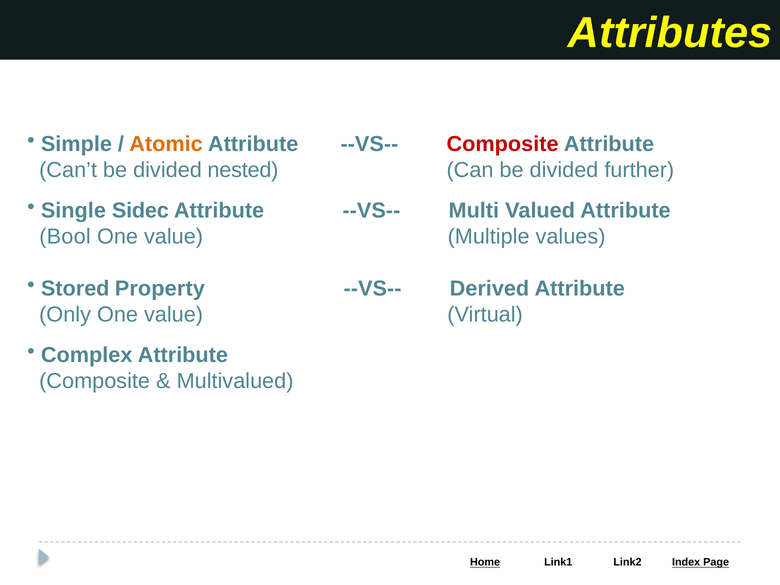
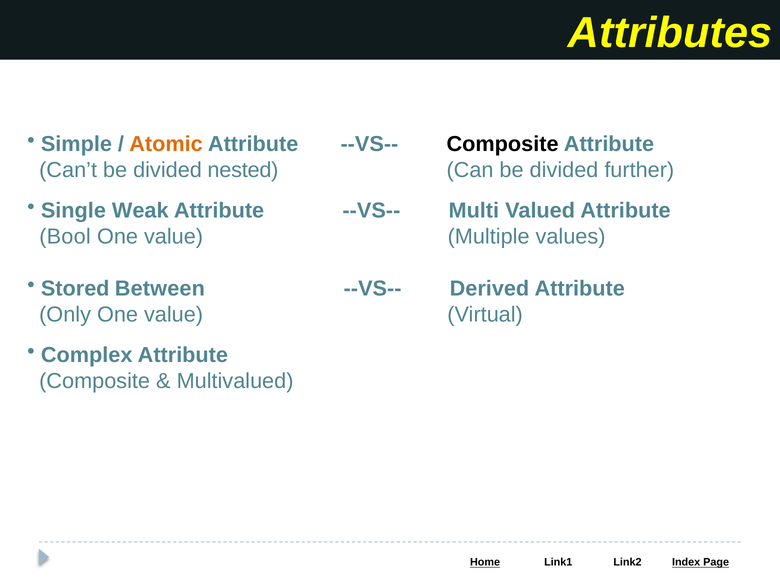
Composite colour: red -> black (503, 144)
Sidec: Sidec -> Weak (140, 211)
Property: Property -> Between (160, 289)
